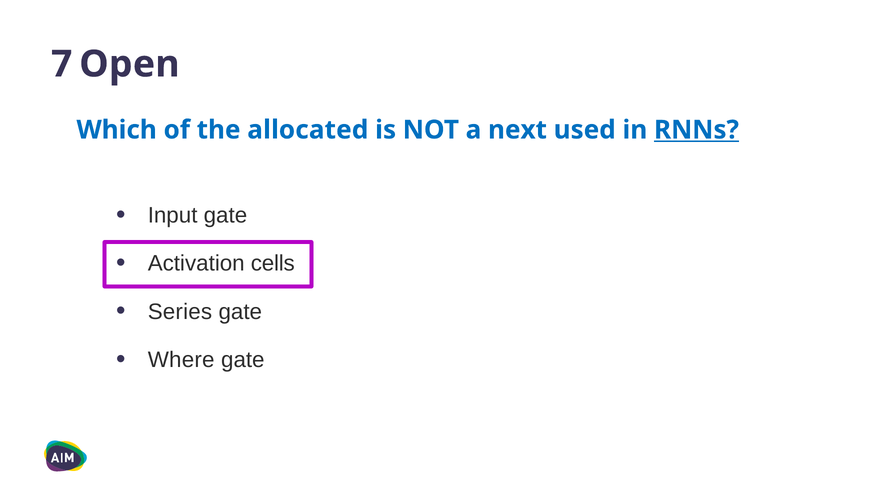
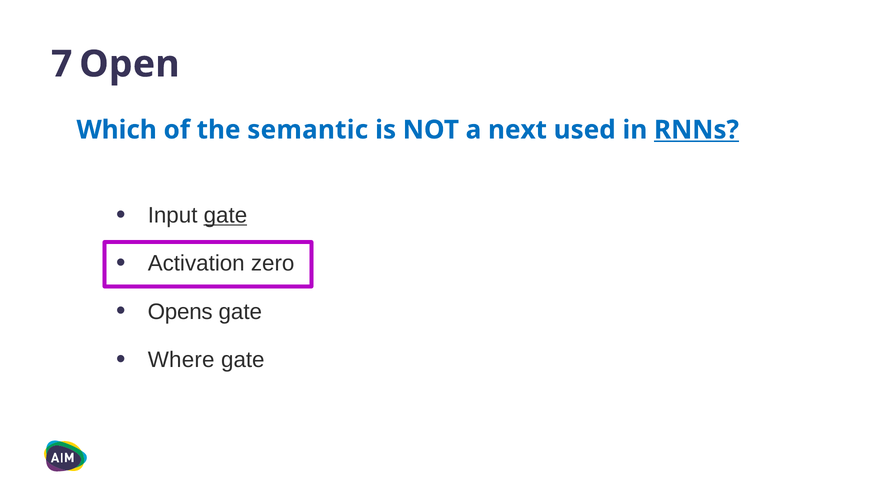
allocated: allocated -> semantic (308, 130)
gate underline: none -> present (225, 215)
cells: cells -> zero (273, 263)
Series: Series -> Opens (180, 311)
